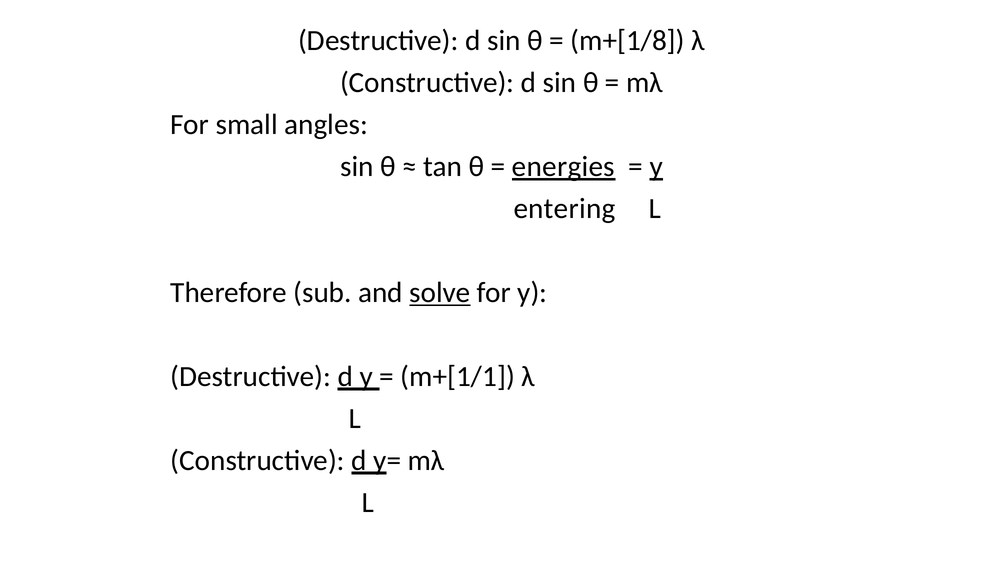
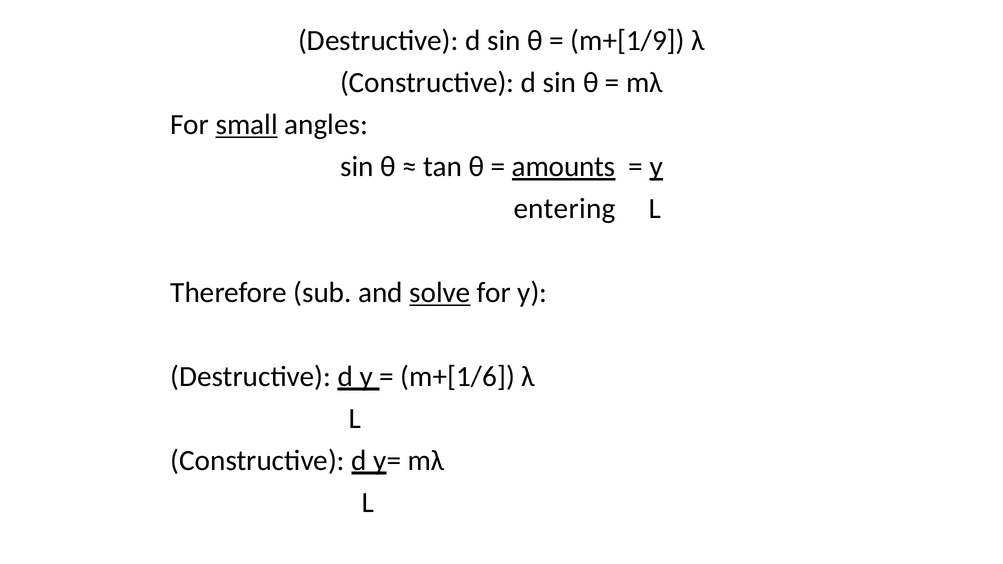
m+[1/8: m+[1/8 -> m+[1/9 (628, 41)
small underline: none -> present (247, 125)
energies: energies -> amounts (564, 167)
m+[1/1: m+[1/1 -> m+[1/6 (458, 377)
